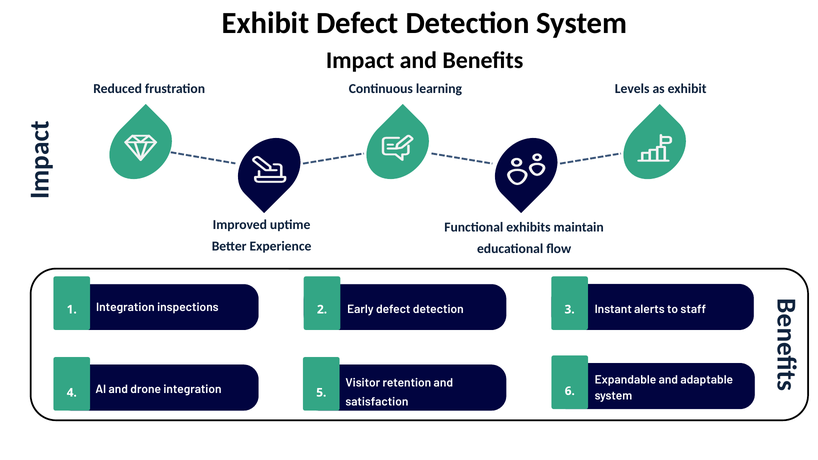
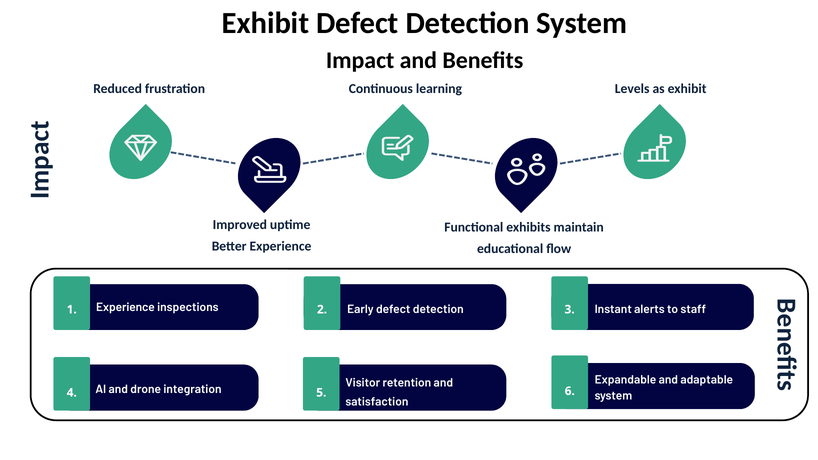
Integration: Integration -> Experience (125, 307)
